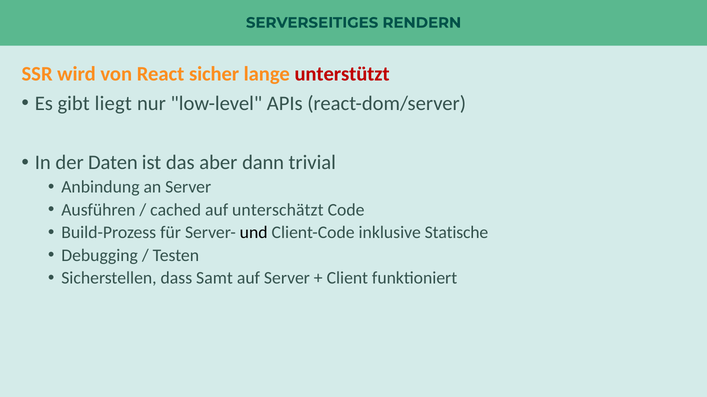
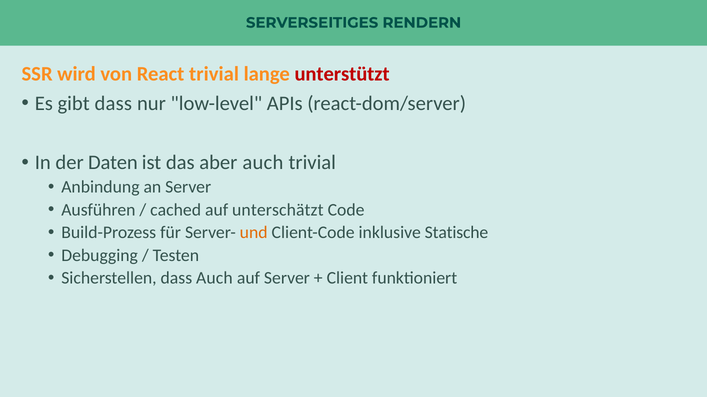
React sicher: sicher -> trivial (214, 74)
gibt liegt: liegt -> dass (113, 104)
aber dann: dann -> auch (263, 163)
und colour: black -> orange (254, 233)
dass Samt: Samt -> Auch (214, 278)
